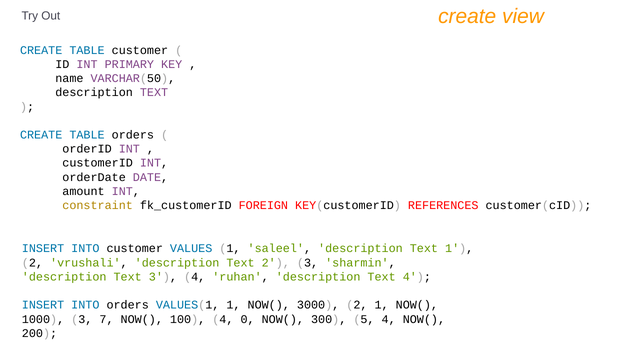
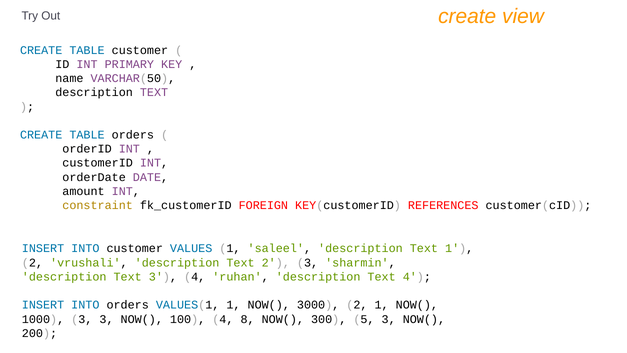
3 7: 7 -> 3 (107, 319)
0: 0 -> 8 (248, 319)
5 4: 4 -> 3 (389, 319)
